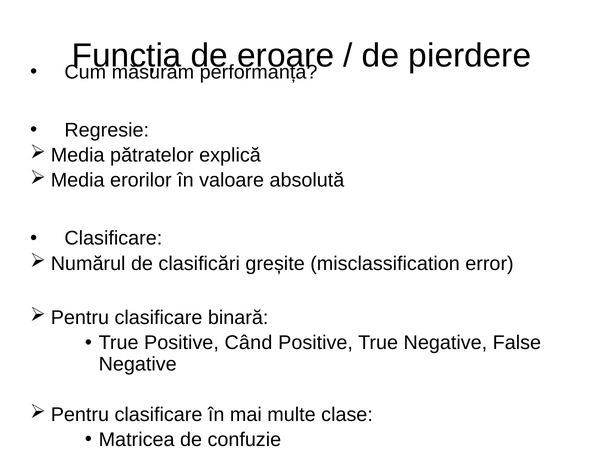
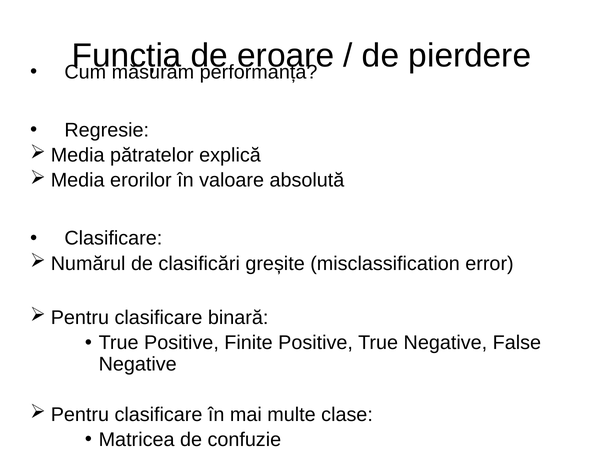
Când: Când -> Finite (249, 343)
